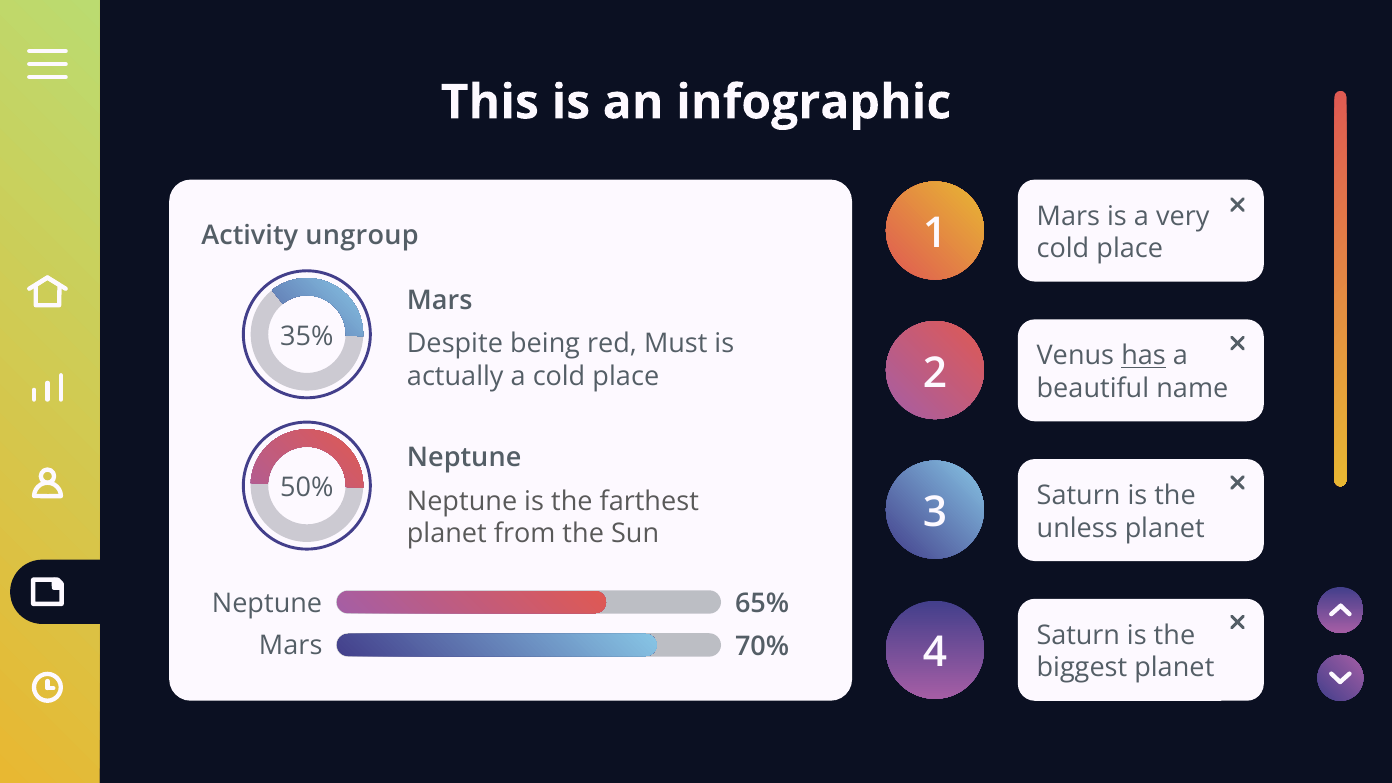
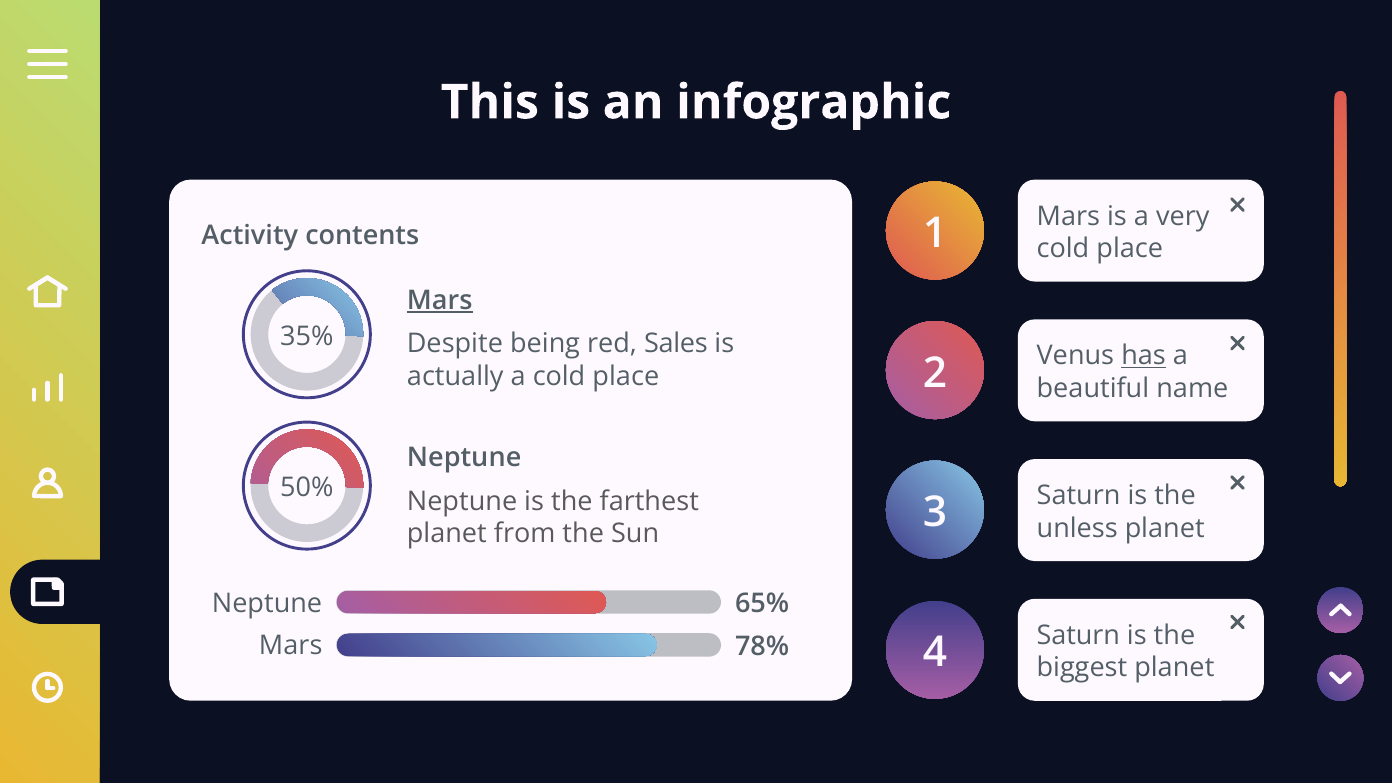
ungroup: ungroup -> contents (362, 236)
Mars underline: none -> present (440, 301)
Must: Must -> Sales (676, 344)
70%: 70% -> 78% (762, 647)
